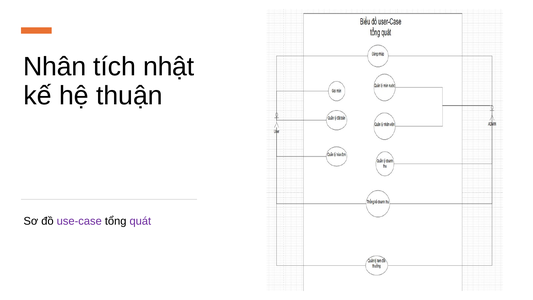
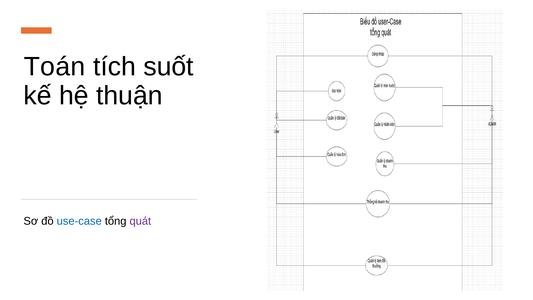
Nhân: Nhân -> Toán (55, 67)
nhật: nhật -> suốt (169, 67)
use-case colour: purple -> blue (79, 221)
